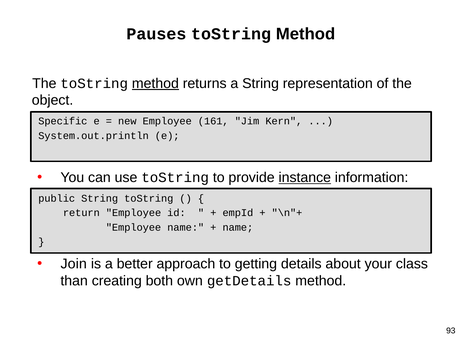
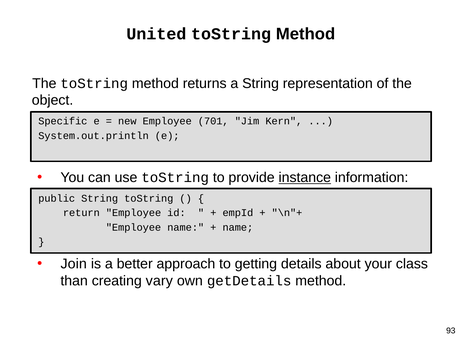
Pauses: Pauses -> United (156, 34)
method underline: present -> none (155, 83)
161: 161 -> 701 (213, 121)
both: both -> vary (159, 280)
